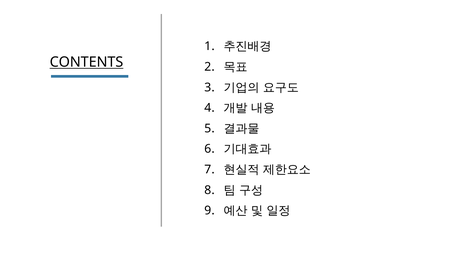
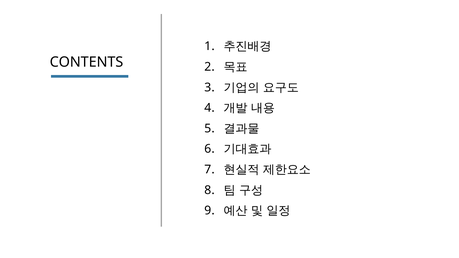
CONTENTS underline: present -> none (86, 62)
